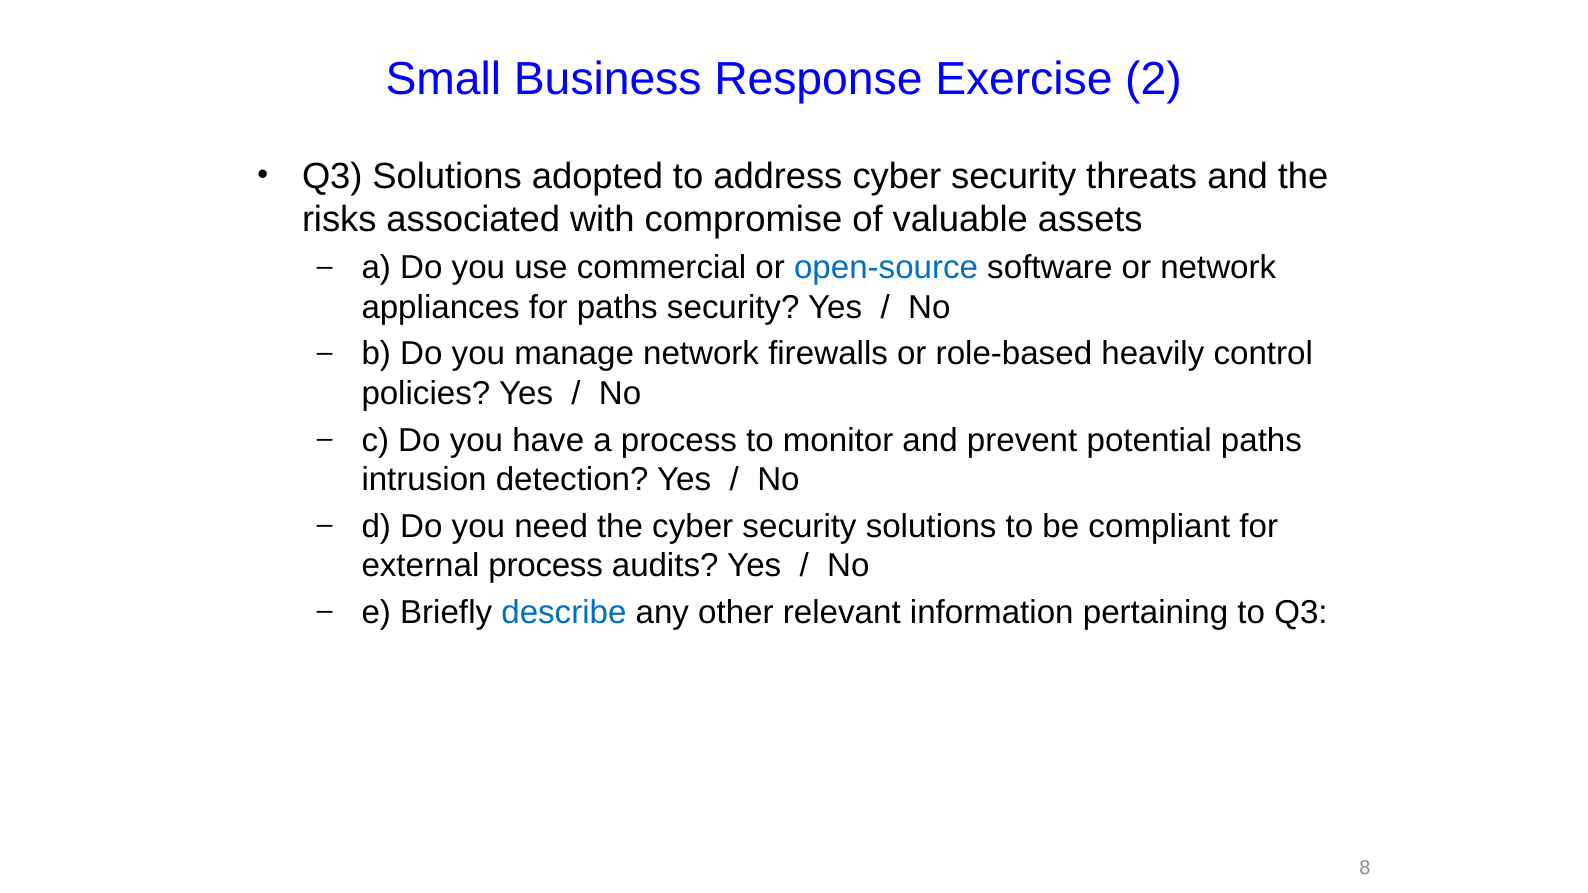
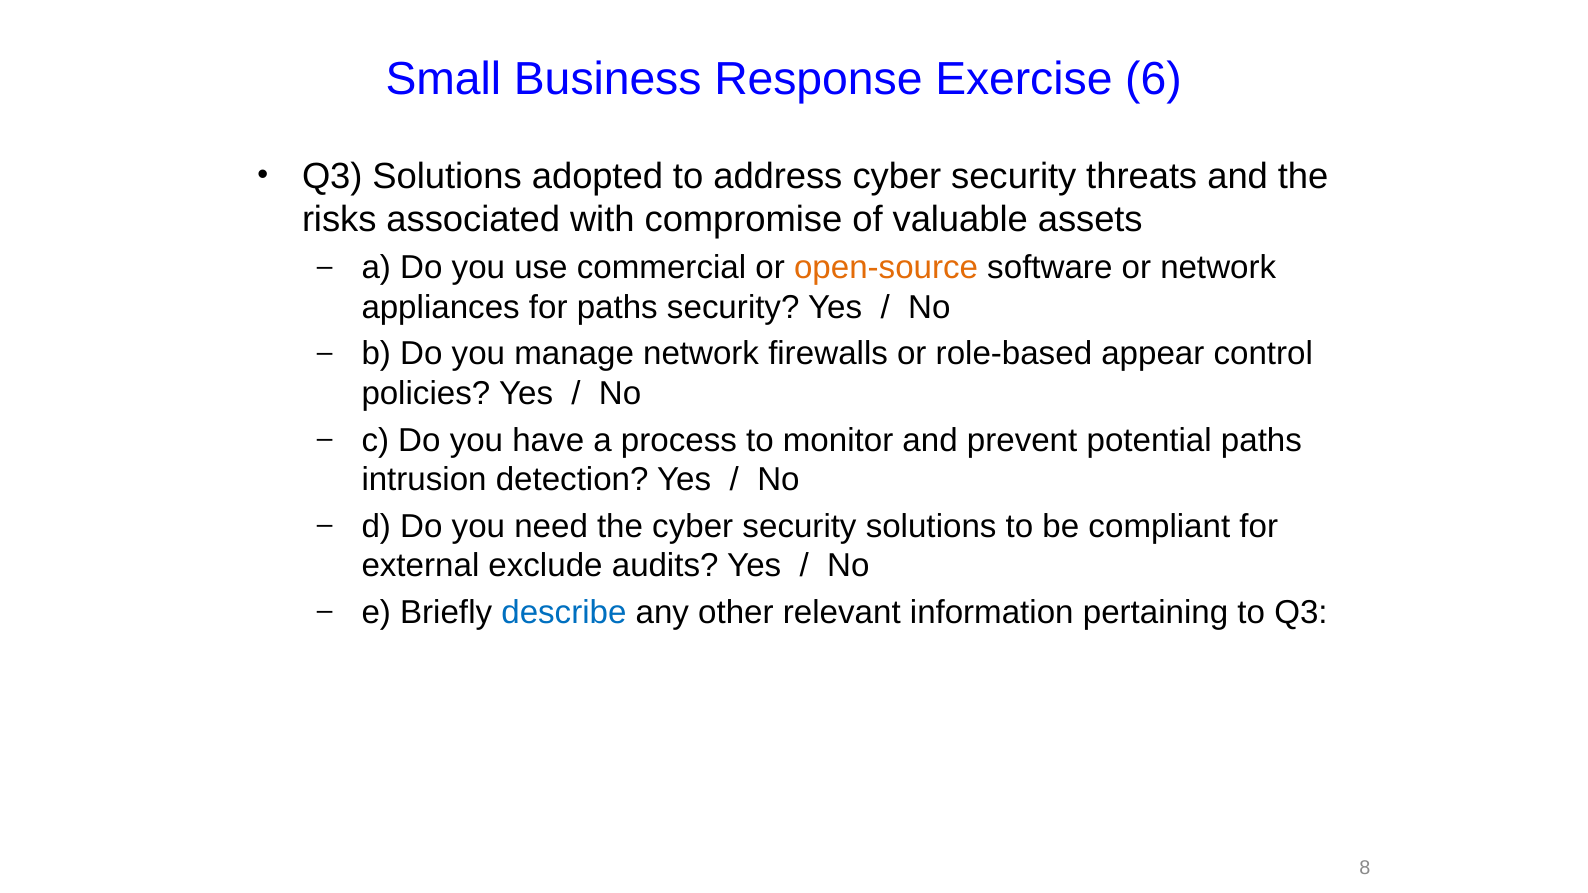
2: 2 -> 6 (1153, 79)
open-source colour: blue -> orange (886, 268)
heavily: heavily -> appear (1153, 354)
external process: process -> exclude (546, 566)
